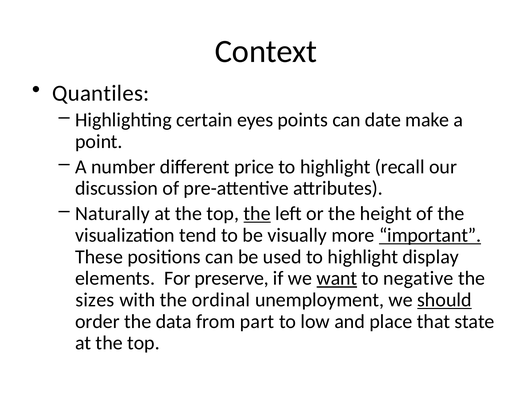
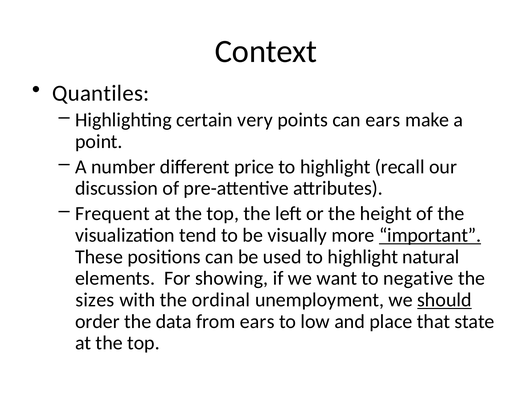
eyes: eyes -> very (255, 120)
can date: date -> ears (383, 120)
Naturally: Naturally -> Frequent (112, 214)
the underline: present -> none (257, 214)
display: display -> natural (431, 257)
preserve: preserve -> showing (232, 278)
want underline: present -> none (337, 278)
from part: part -> ears (257, 321)
